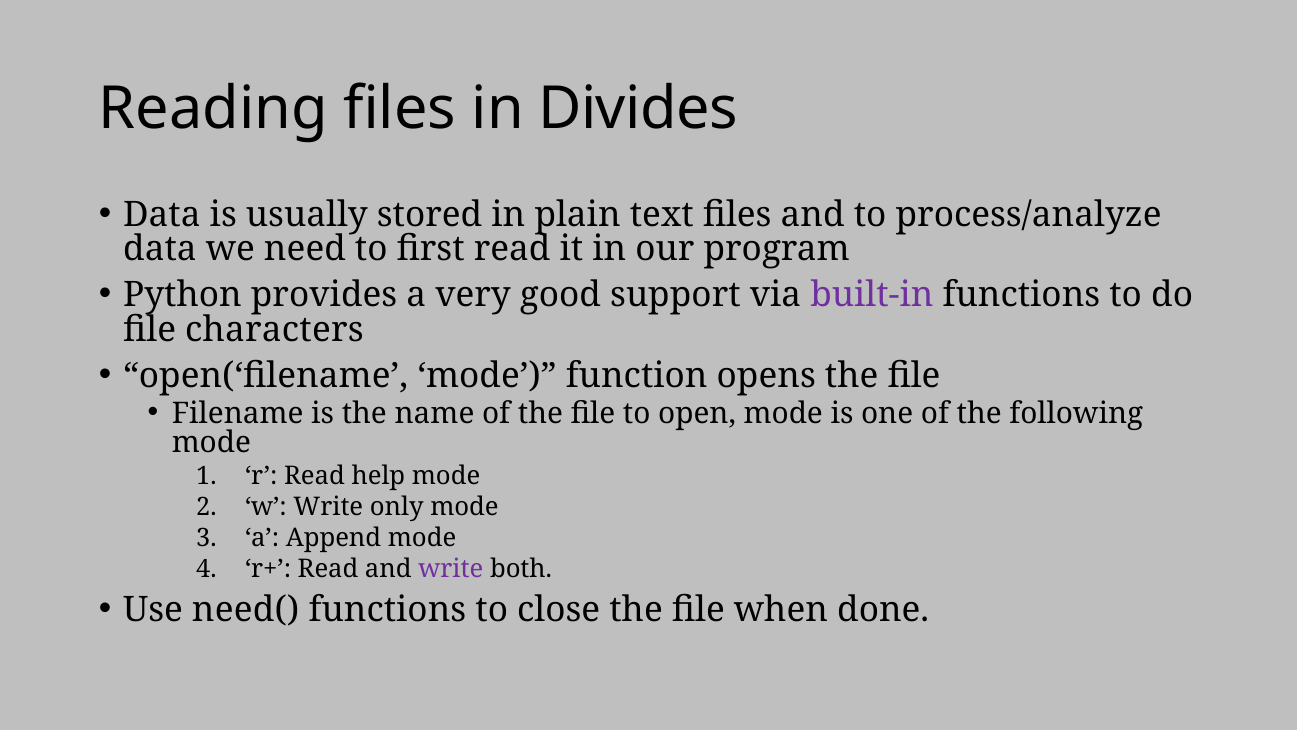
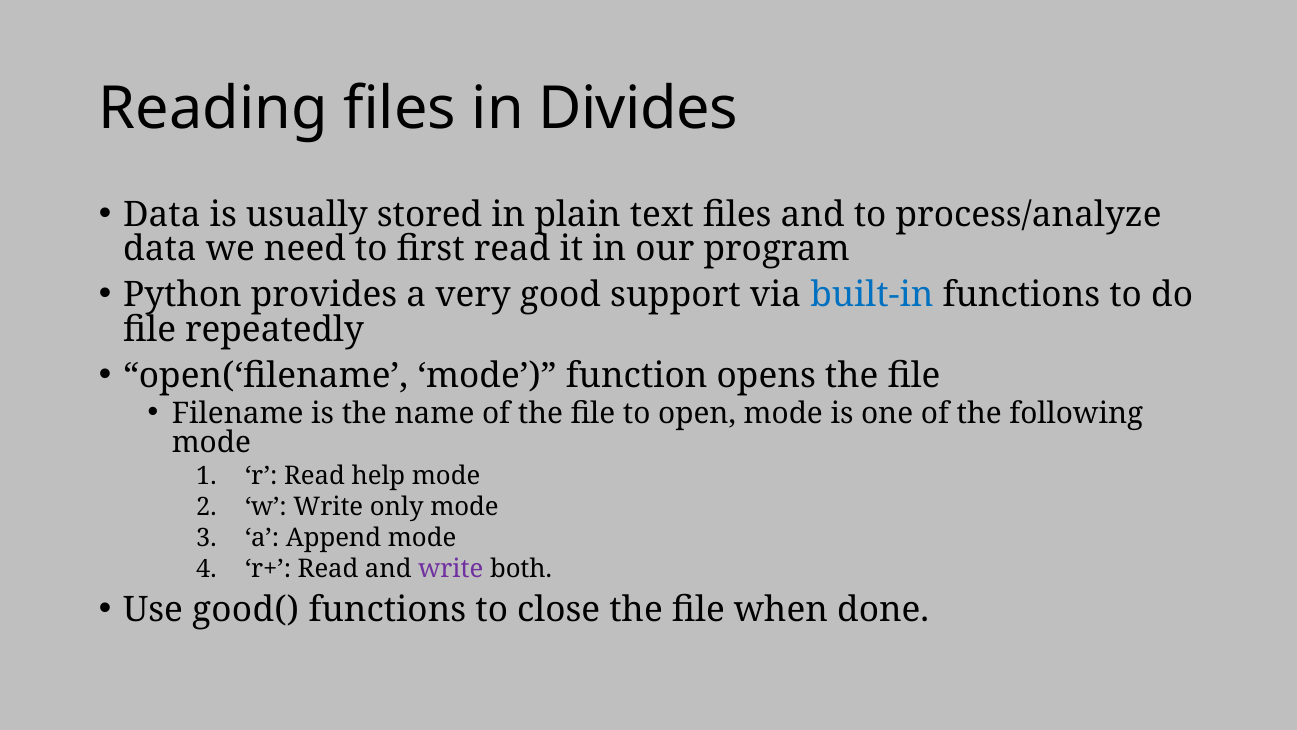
built-in colour: purple -> blue (872, 295)
characters: characters -> repeatedly (275, 329)
need(: need( -> good( (246, 610)
